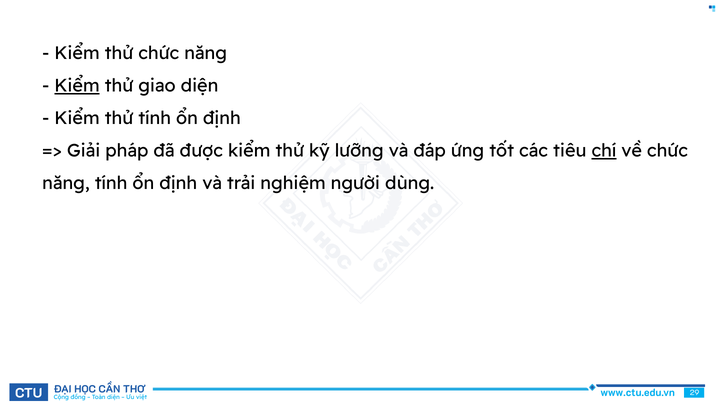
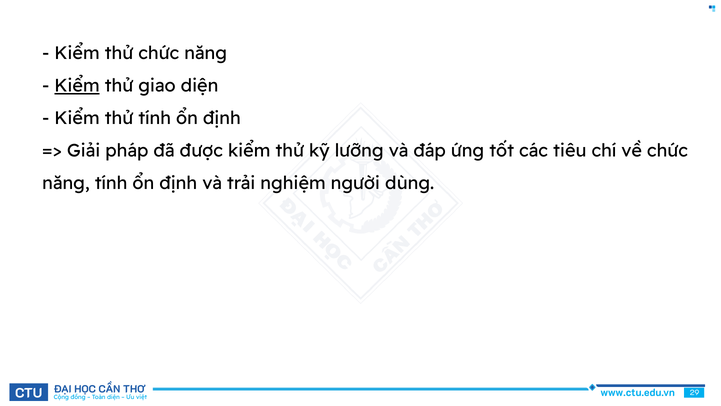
chí underline: present -> none (604, 151)
